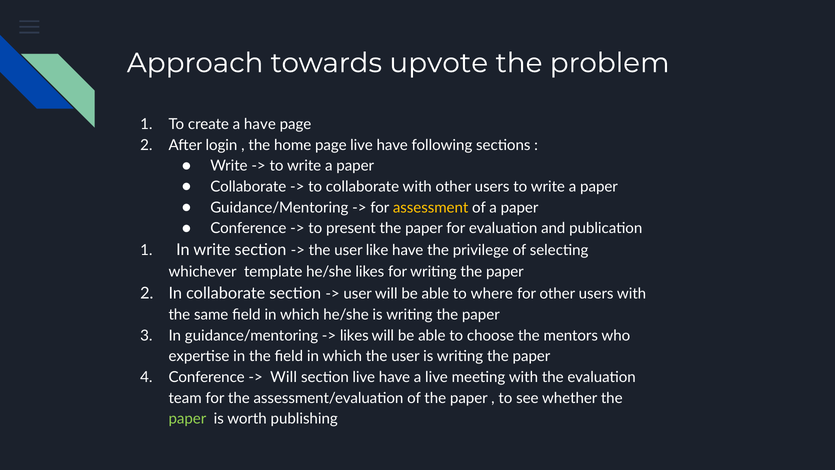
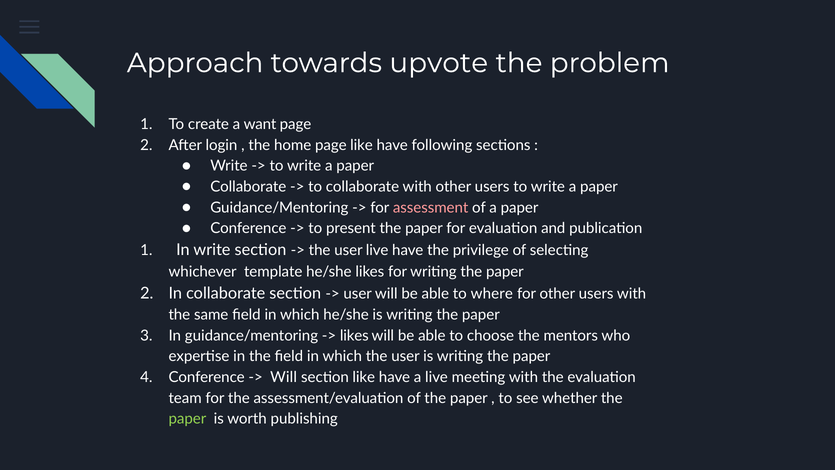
a have: have -> want (260, 124)
page live: live -> like (362, 145)
assessment colour: yellow -> pink (431, 207)
user like: like -> live (377, 250)
section live: live -> like (364, 377)
